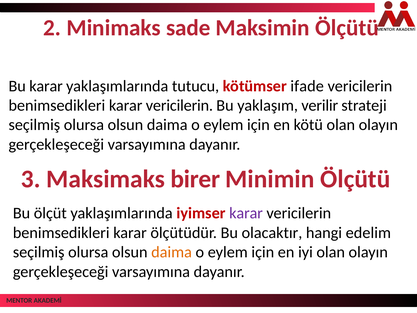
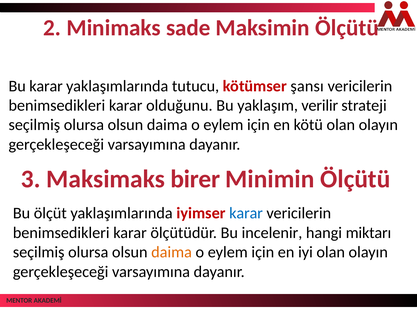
ifade: ifade -> şansı (307, 86)
benimsedikleri karar vericilerin: vericilerin -> olduğunu (179, 105)
karar colour: purple -> blue (246, 213)
olacaktır: olacaktır -> incelenir (272, 233)
edelim: edelim -> miktarı (368, 233)
